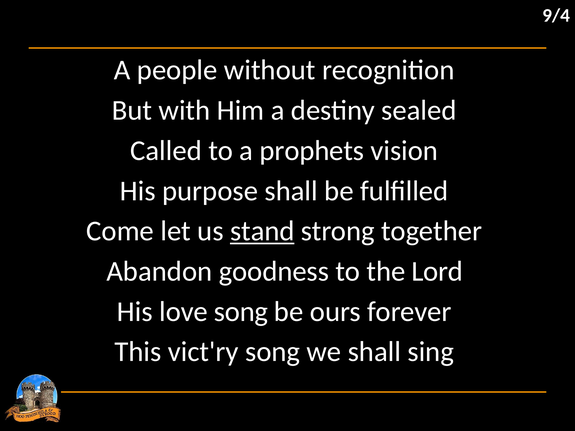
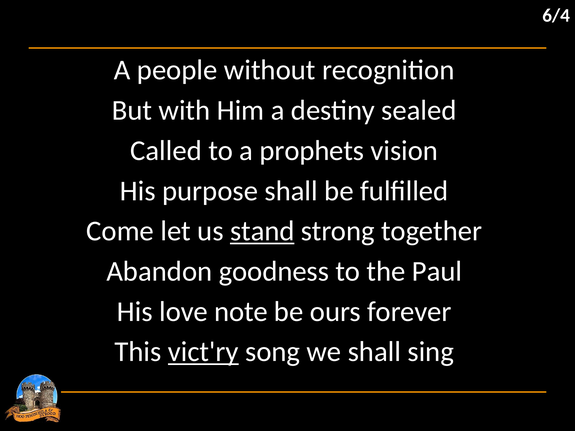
9/4: 9/4 -> 6/4 (556, 16)
Lord: Lord -> Paul (437, 271)
love song: song -> note (241, 312)
vict'ry underline: none -> present (203, 352)
